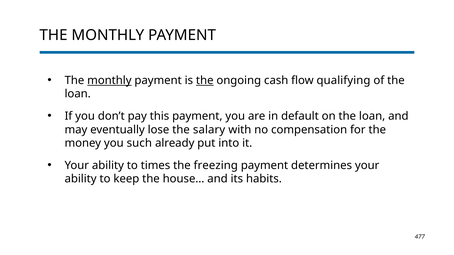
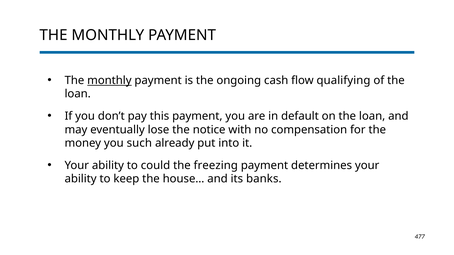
the underline: present -> none (205, 80)
salary: salary -> notice (209, 130)
times: times -> could (155, 166)
habits: habits -> banks (264, 179)
